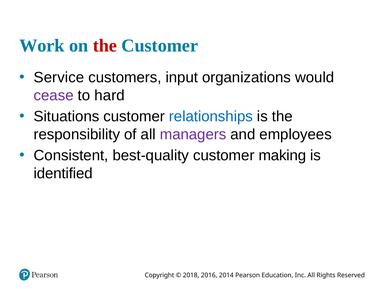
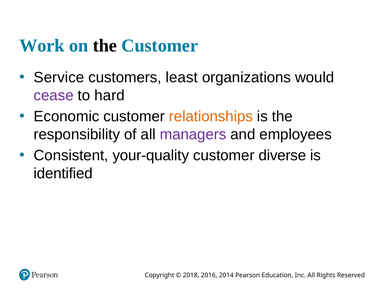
the colour: red -> black (105, 46)
input: input -> least (182, 77)
Situations: Situations -> Economic (67, 116)
relationships colour: blue -> orange (211, 116)
best-quality: best-quality -> your-quality (151, 155)
making: making -> diverse (282, 155)
